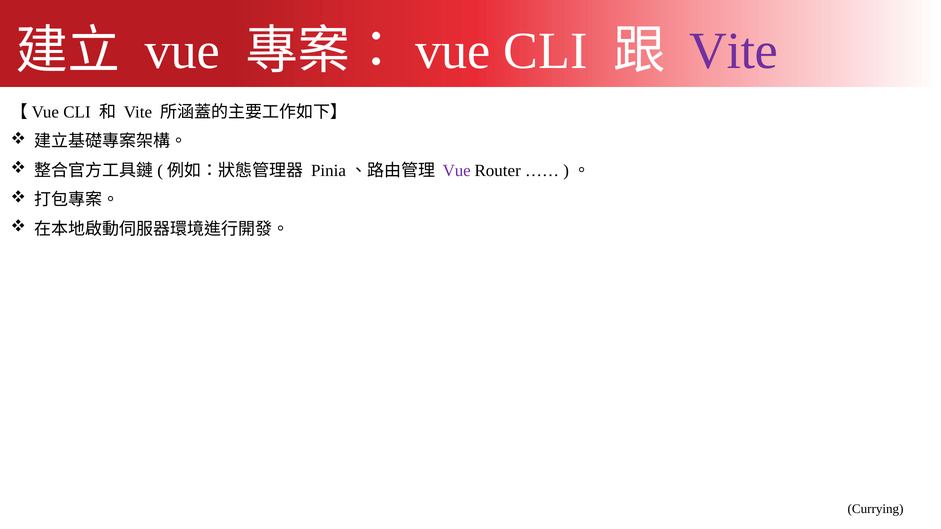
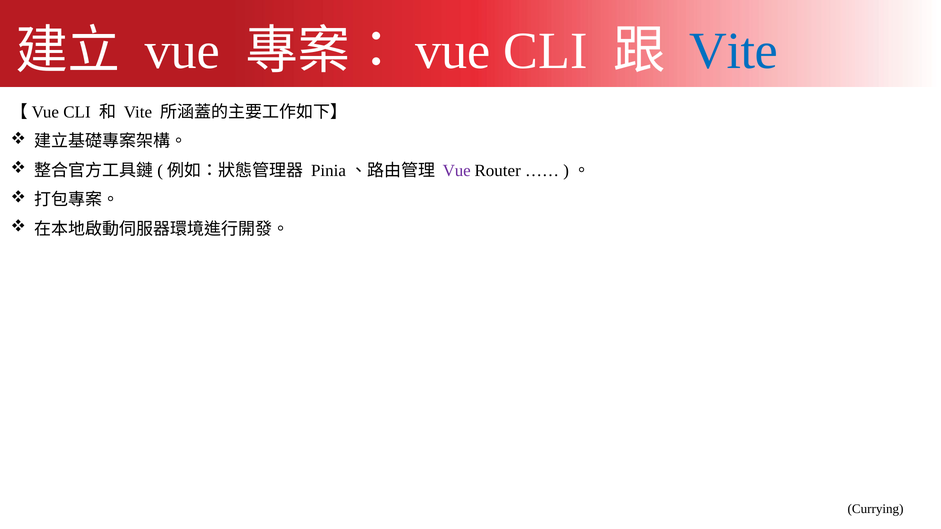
Vite colour: purple -> blue (734, 51)
